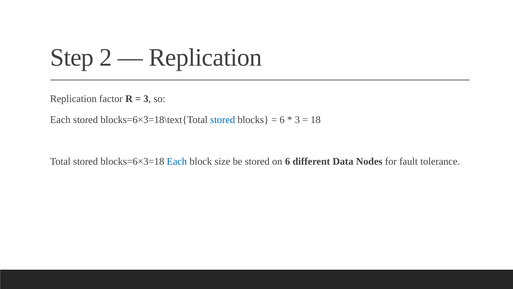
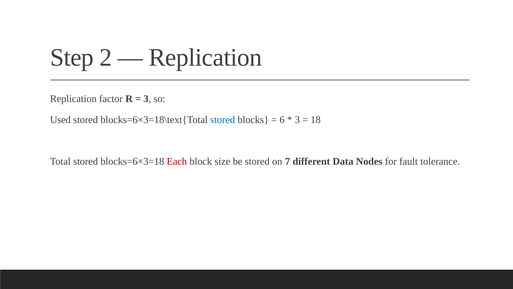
Each: Each -> Used (60, 120)
Each colour: blue -> red (177, 161)
on 6: 6 -> 7 (288, 161)
